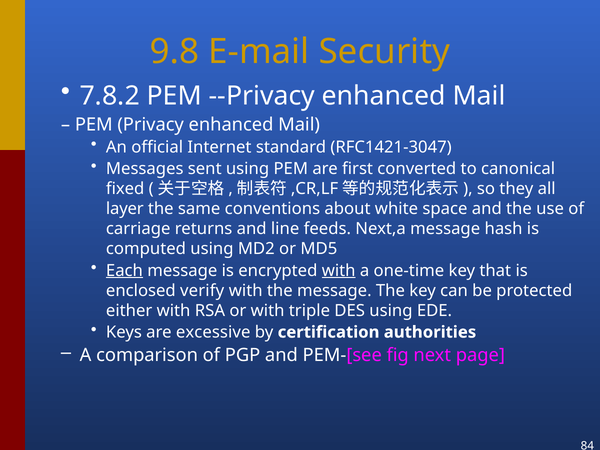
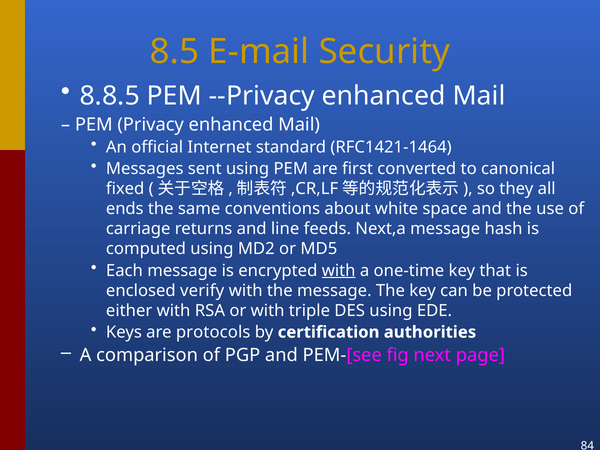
9.8: 9.8 -> 8.5 (175, 52)
7.8.2: 7.8.2 -> 8.8.5 (110, 96)
RFC1421-3047: RFC1421-3047 -> RFC1421-1464 (391, 147)
layer: layer -> ends (125, 209)
Each underline: present -> none (124, 271)
excessive: excessive -> protocols (213, 332)
